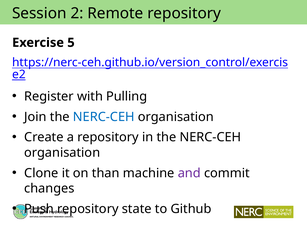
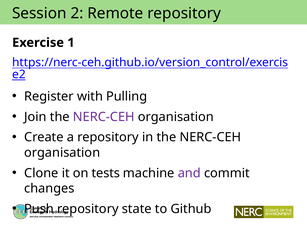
5: 5 -> 1 (71, 43)
NERC-CEH colour: blue -> purple (104, 117)
than: than -> tests (106, 173)
